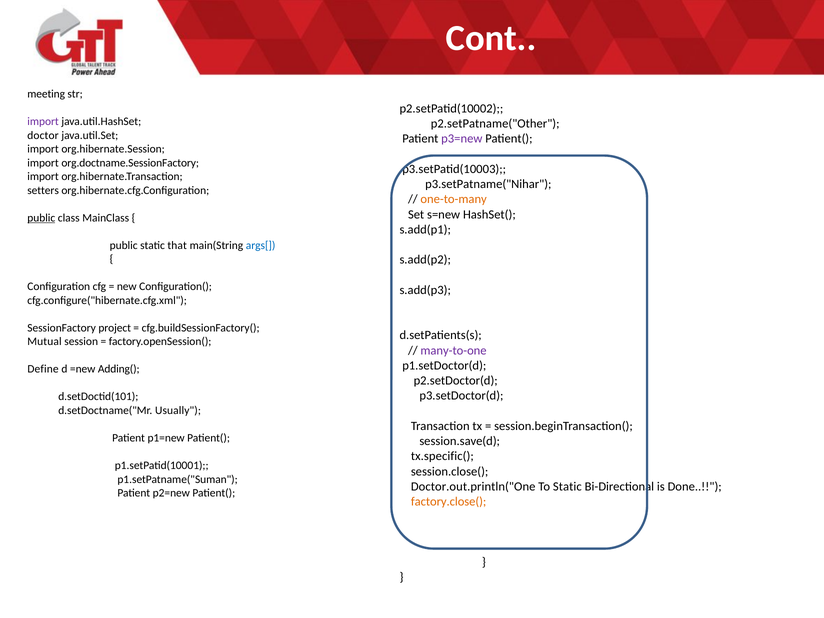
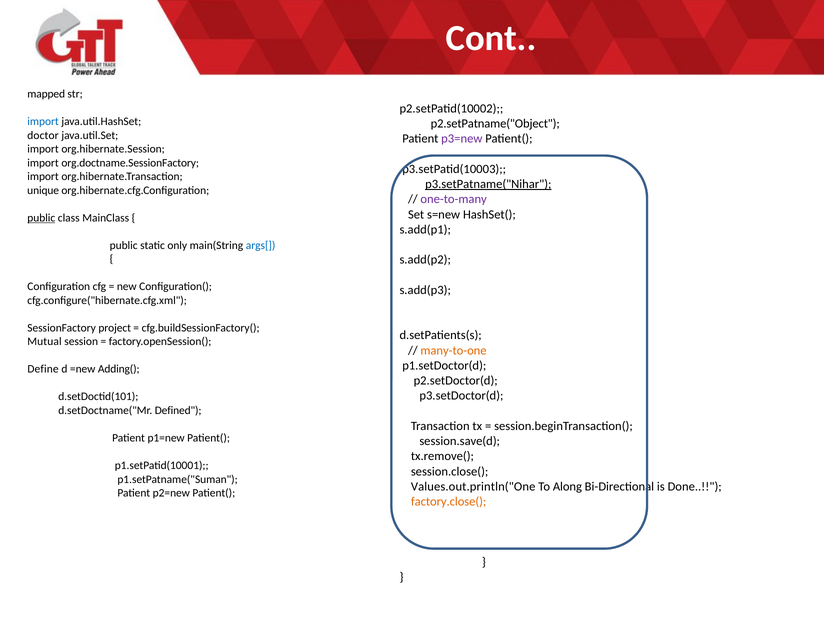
meeting: meeting -> mapped (46, 94)
import colour: purple -> blue (43, 122)
p2.setPatname("Other: p2.setPatname("Other -> p2.setPatname("Object (495, 124)
p3.setPatname("Nihar underline: none -> present (488, 184)
setters: setters -> unique (43, 190)
one-to-many colour: orange -> purple (454, 199)
that: that -> only (177, 245)
many-to-one colour: purple -> orange (454, 350)
Usually: Usually -> Defined (178, 410)
tx.specific(: tx.specific( -> tx.remove( (442, 456)
Doctor.out.println("One: Doctor.out.println("One -> Values.out.println("One (473, 487)
To Static: Static -> Along (567, 487)
